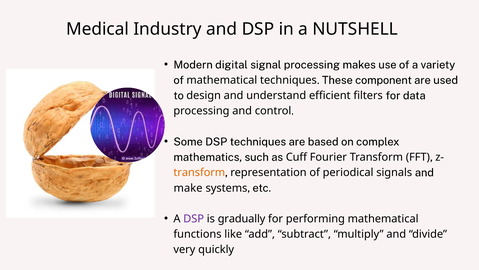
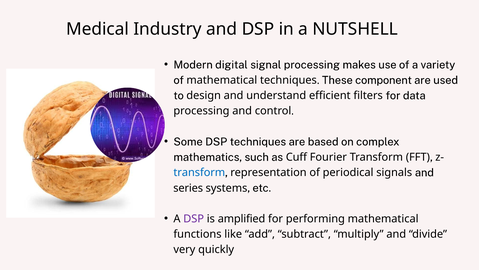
transform colour: orange -> blue (199, 172)
make: make -> series (188, 188)
gradually: gradually -> amplified (242, 218)
